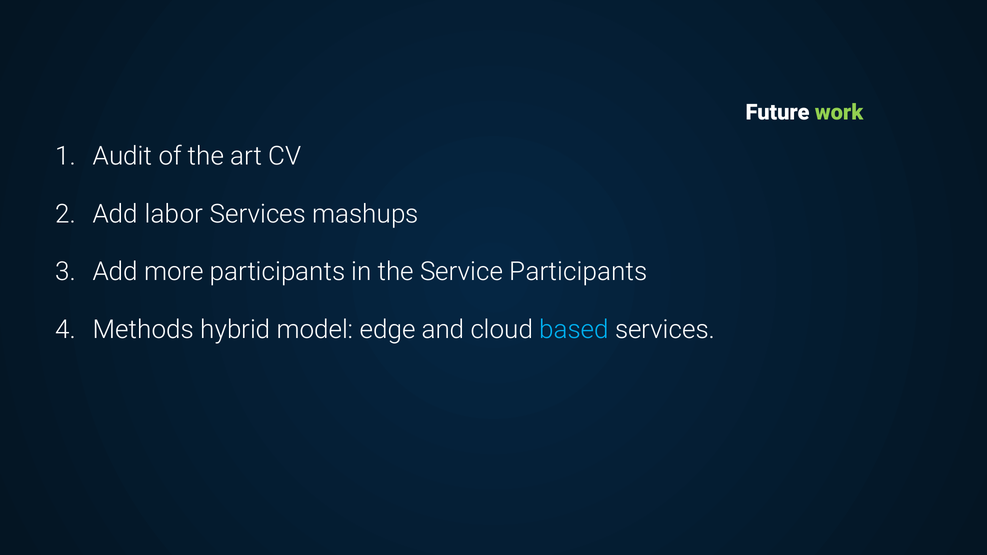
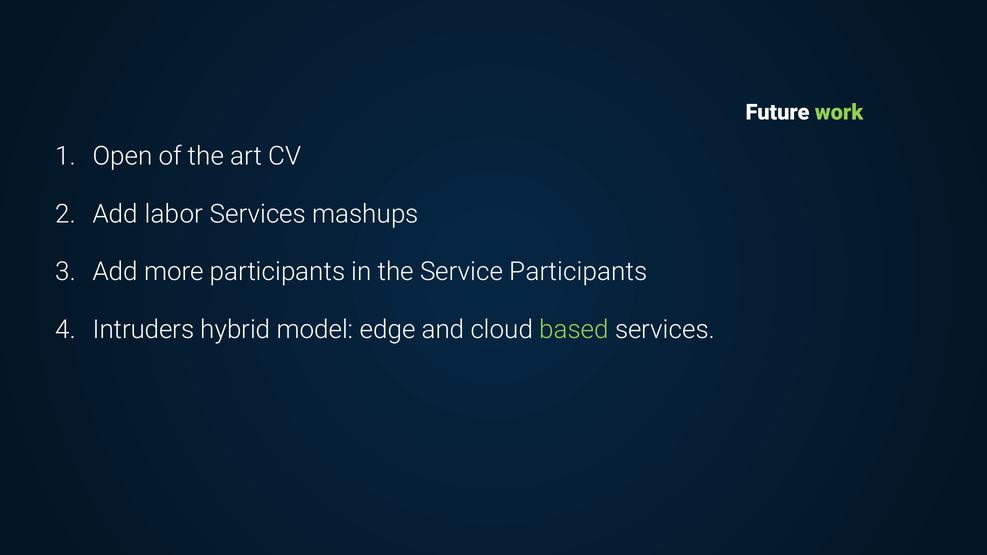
Audit: Audit -> Open (123, 156)
Methods: Methods -> Intruders (144, 330)
based colour: light blue -> light green (574, 330)
